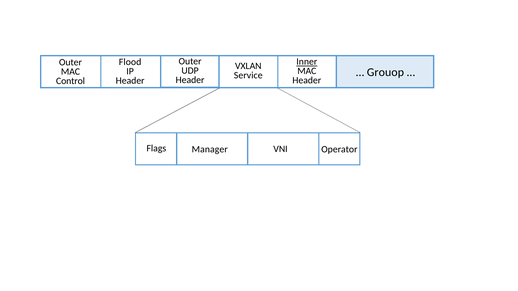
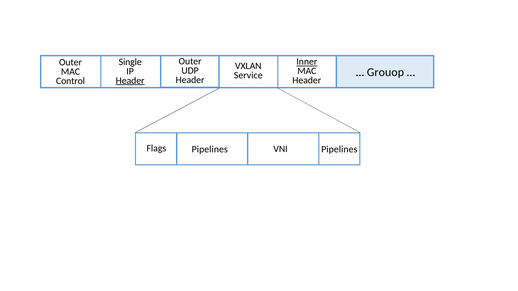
Flood: Flood -> Single (130, 62)
Header underline: none -> present (130, 81)
Flags Operator: Operator -> Pipelines (339, 149)
Manager: Manager -> Pipelines (210, 149)
